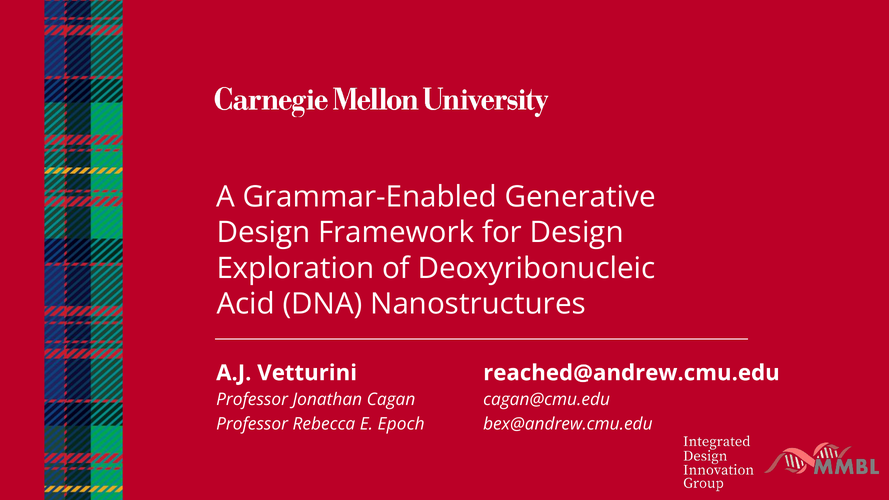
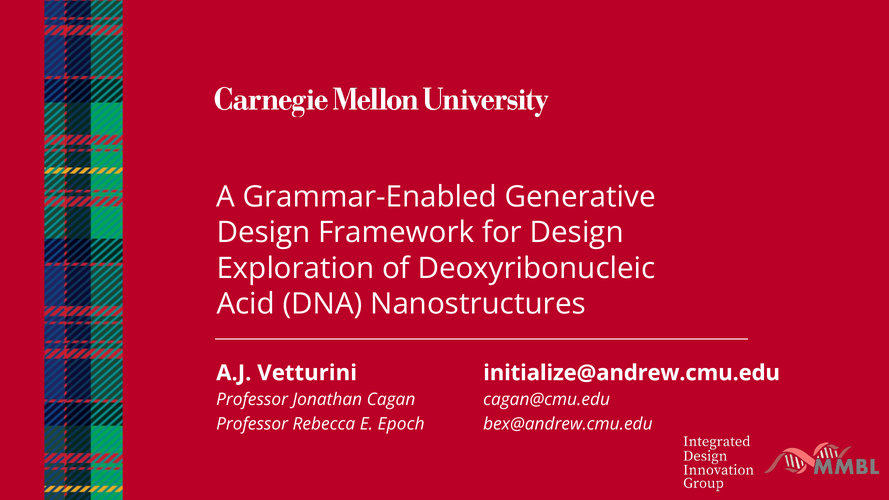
reached@andrew.cmu.edu: reached@andrew.cmu.edu -> initialize@andrew.cmu.edu (632, 373)
